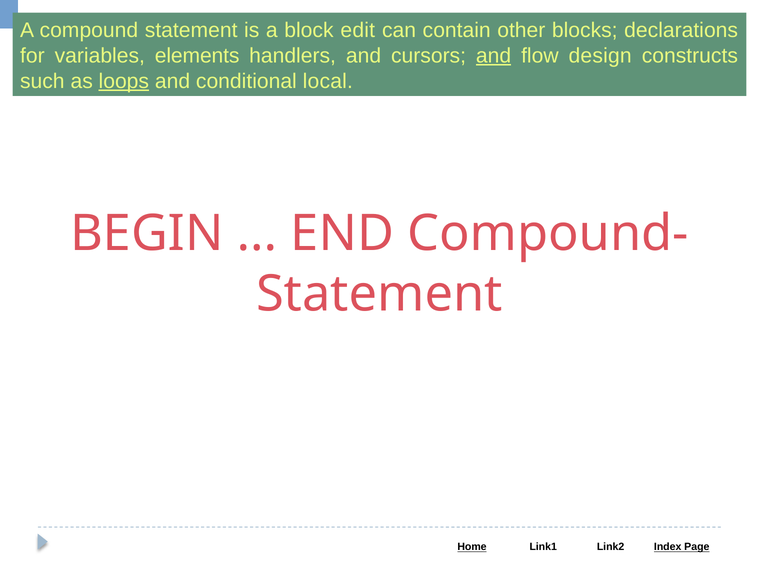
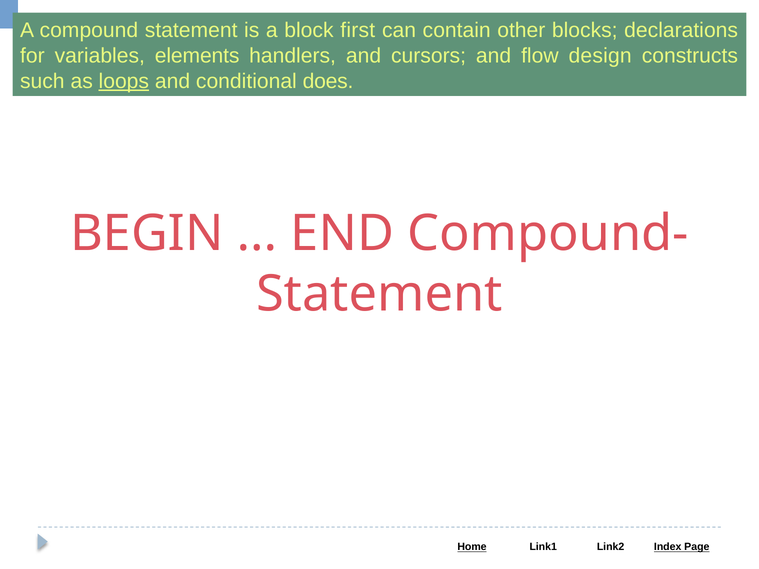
edit: edit -> first (358, 31)
and underline: present -> none (494, 56)
local: local -> does (328, 81)
